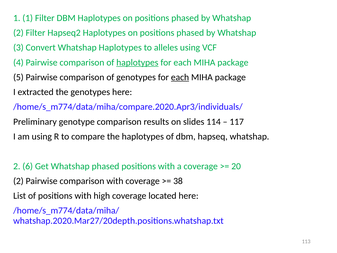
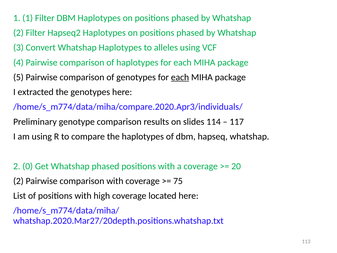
haplotypes underline: present -> none (137, 62)
6: 6 -> 0 (28, 166)
38: 38 -> 75 (178, 181)
